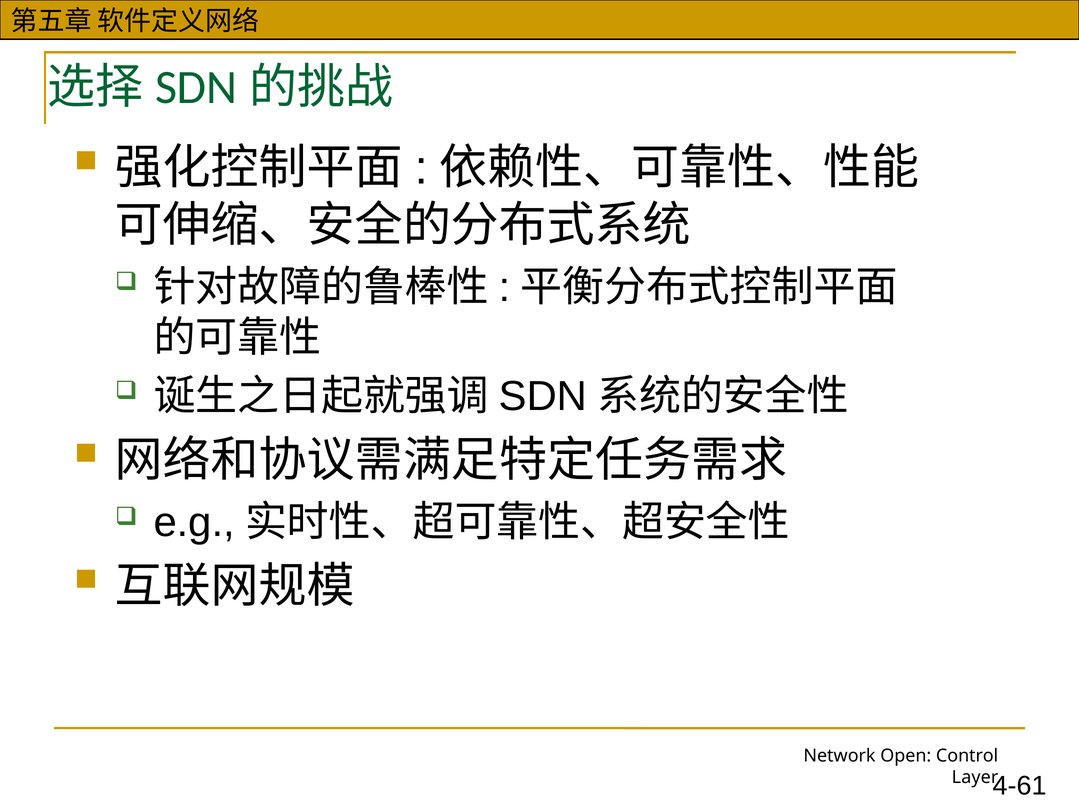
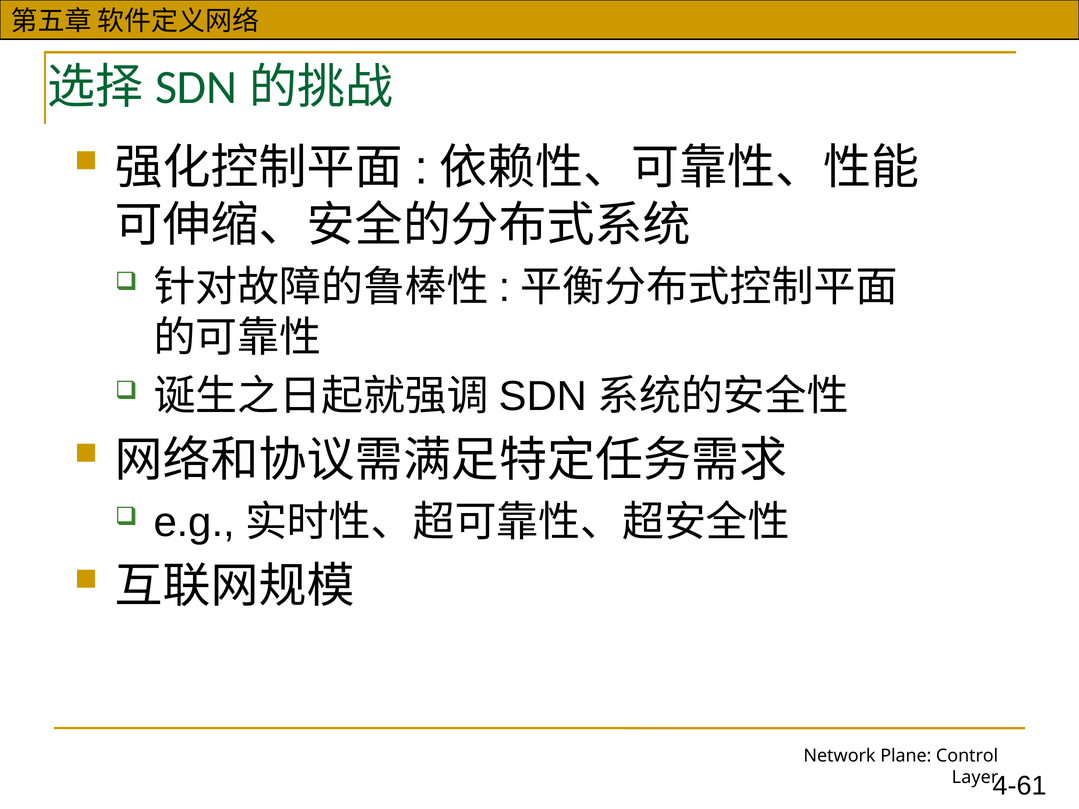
Open: Open -> Plane (906, 756)
